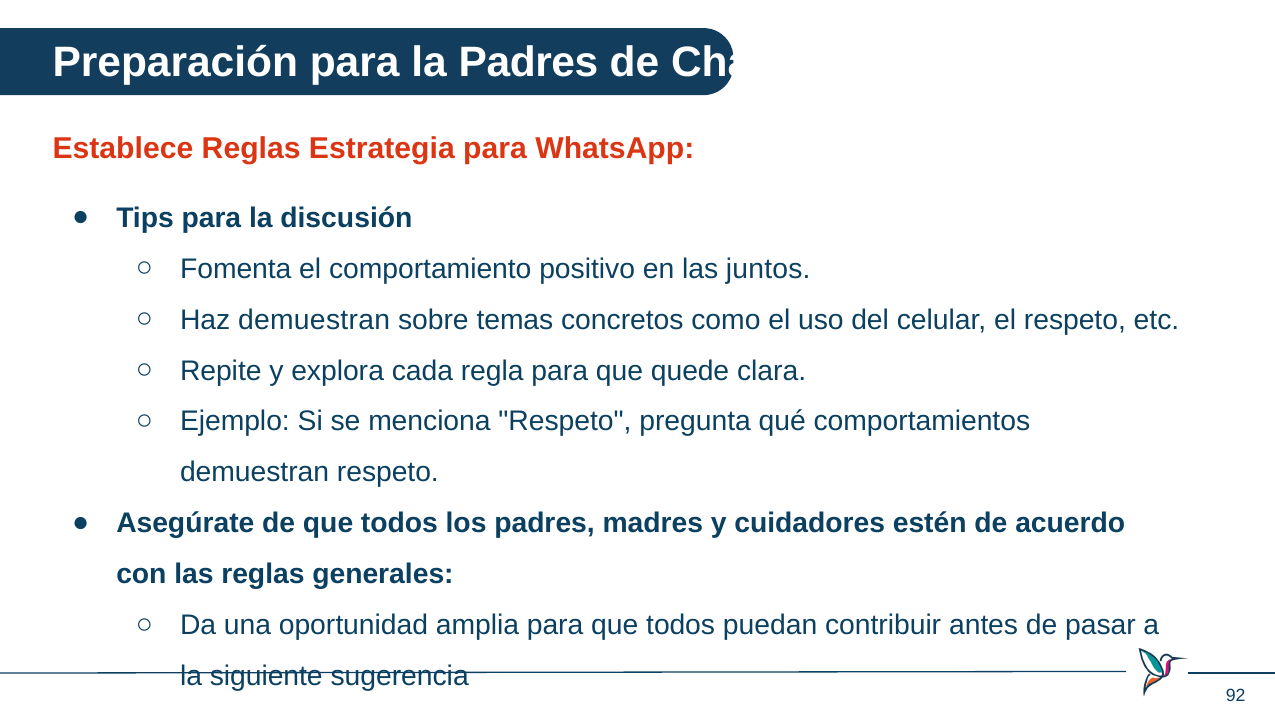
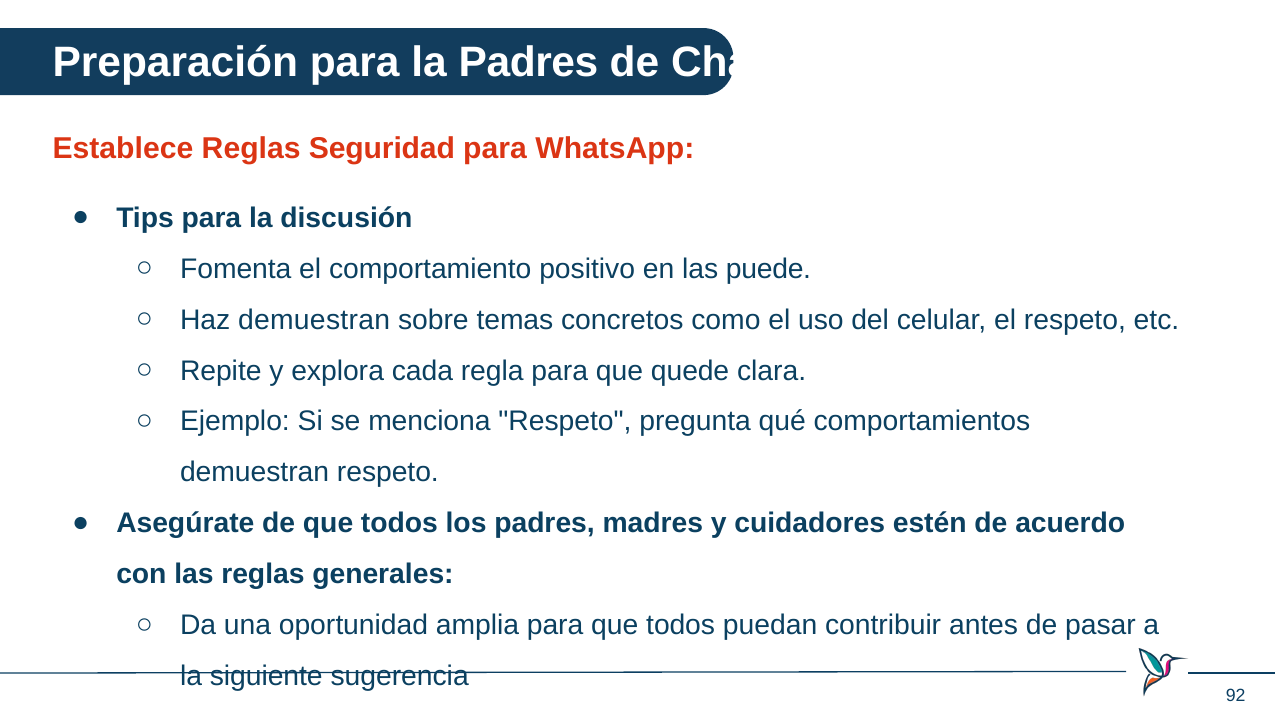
Estrategia: Estrategia -> Seguridad (382, 148)
juntos: juntos -> puede (768, 269)
